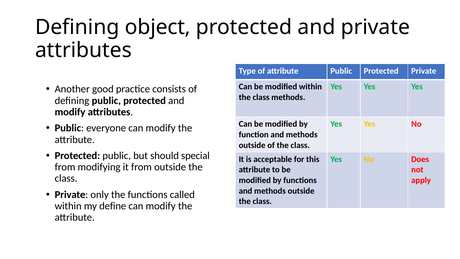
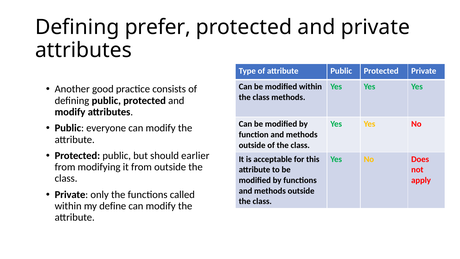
object: object -> prefer (158, 27)
special: special -> earlier (195, 156)
